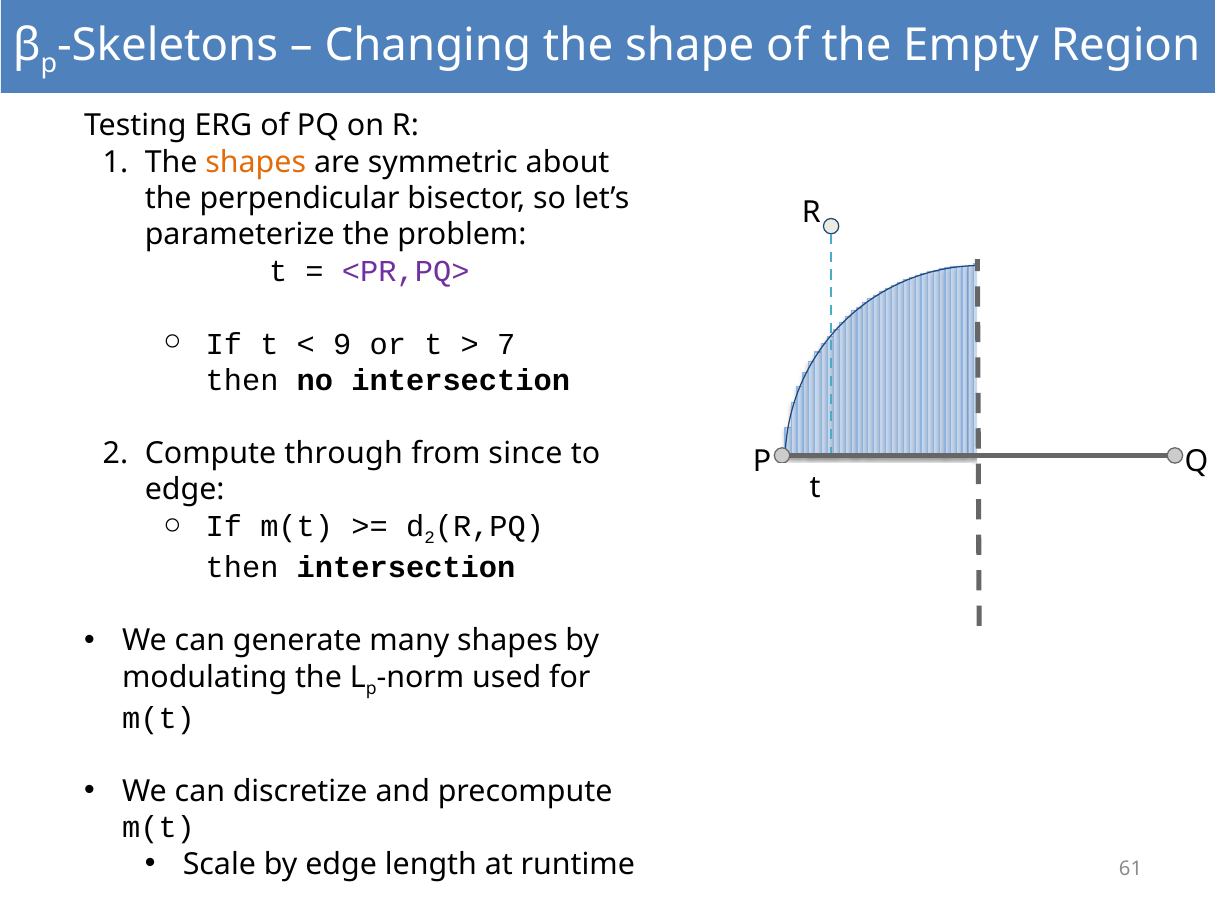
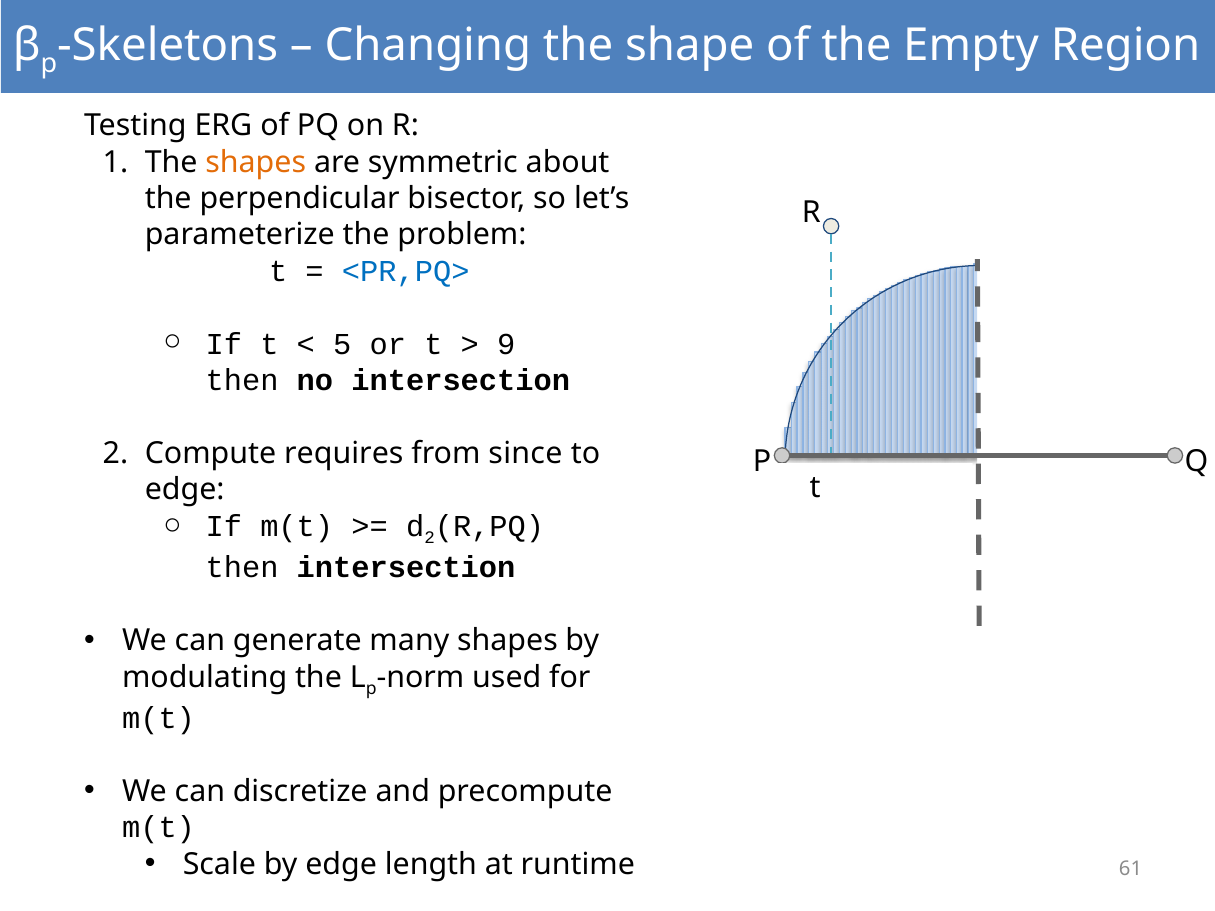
<PR,PQ> colour: purple -> blue (406, 271)
9: 9 -> 5 (342, 344)
7: 7 -> 9 (506, 344)
through: through -> requires (344, 454)
